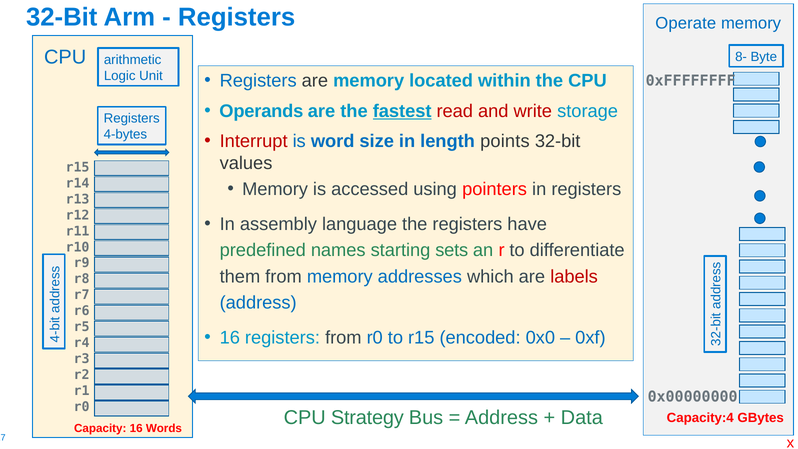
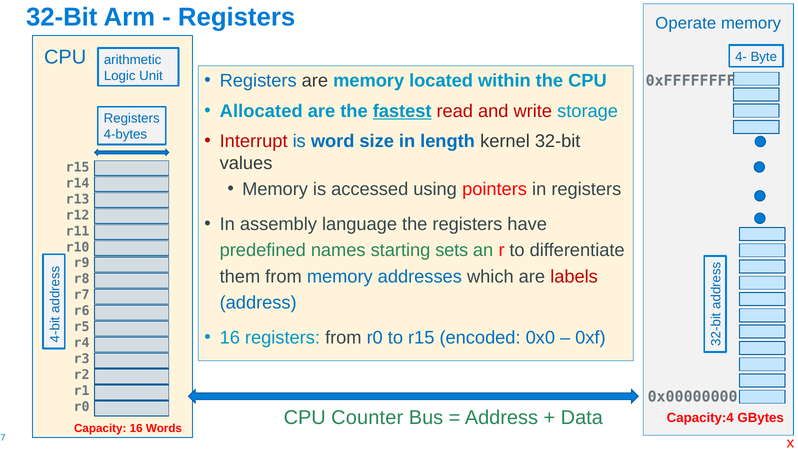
8-: 8- -> 4- (741, 57)
Operands: Operands -> Allocated (261, 111)
points: points -> kernel (505, 141)
Strategy: Strategy -> Counter (367, 417)
